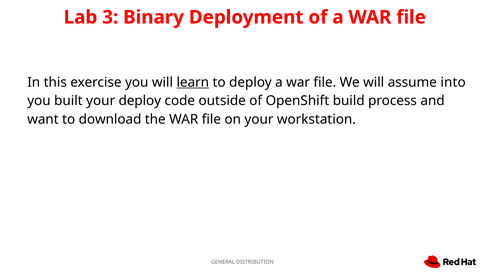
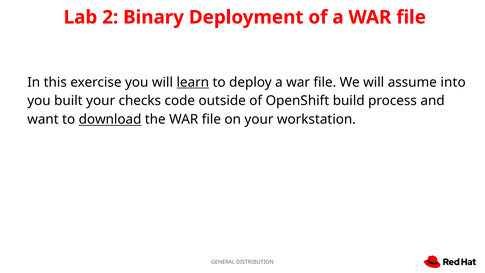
3: 3 -> 2 (110, 17)
your deploy: deploy -> checks (140, 101)
download underline: none -> present (110, 119)
